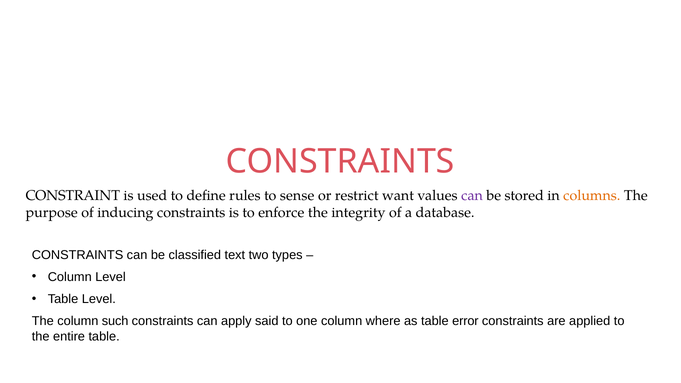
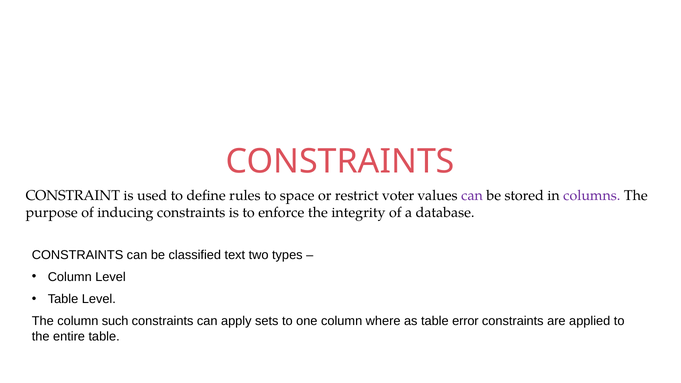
sense: sense -> space (297, 196)
want: want -> voter (398, 196)
columns colour: orange -> purple (592, 196)
said: said -> sets (267, 321)
